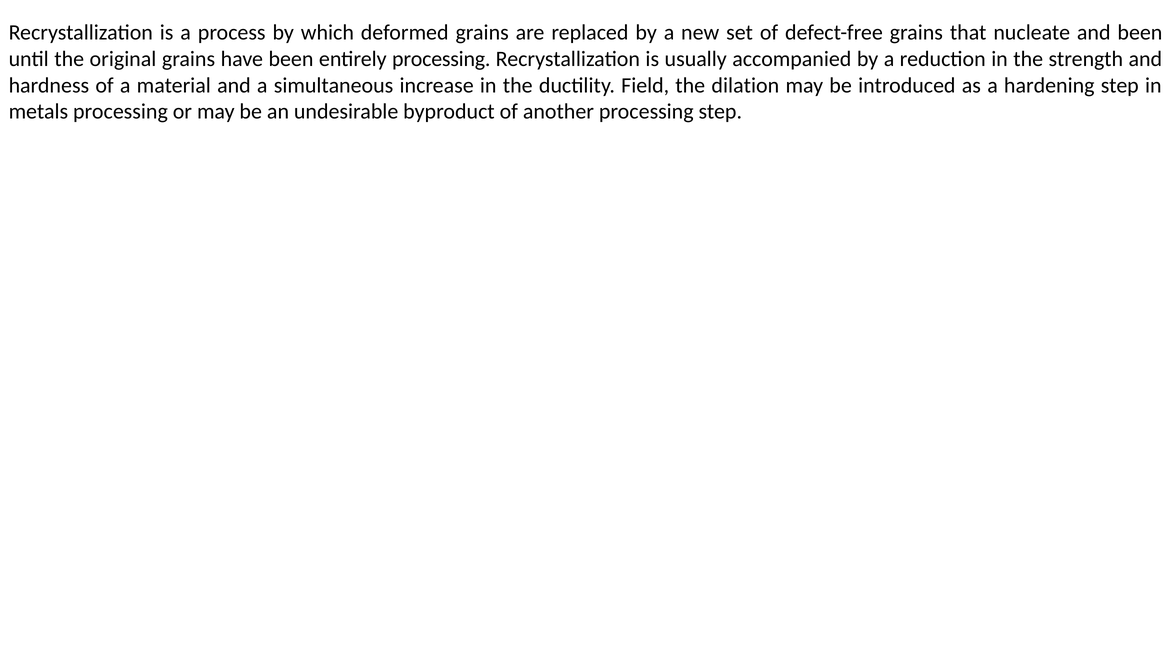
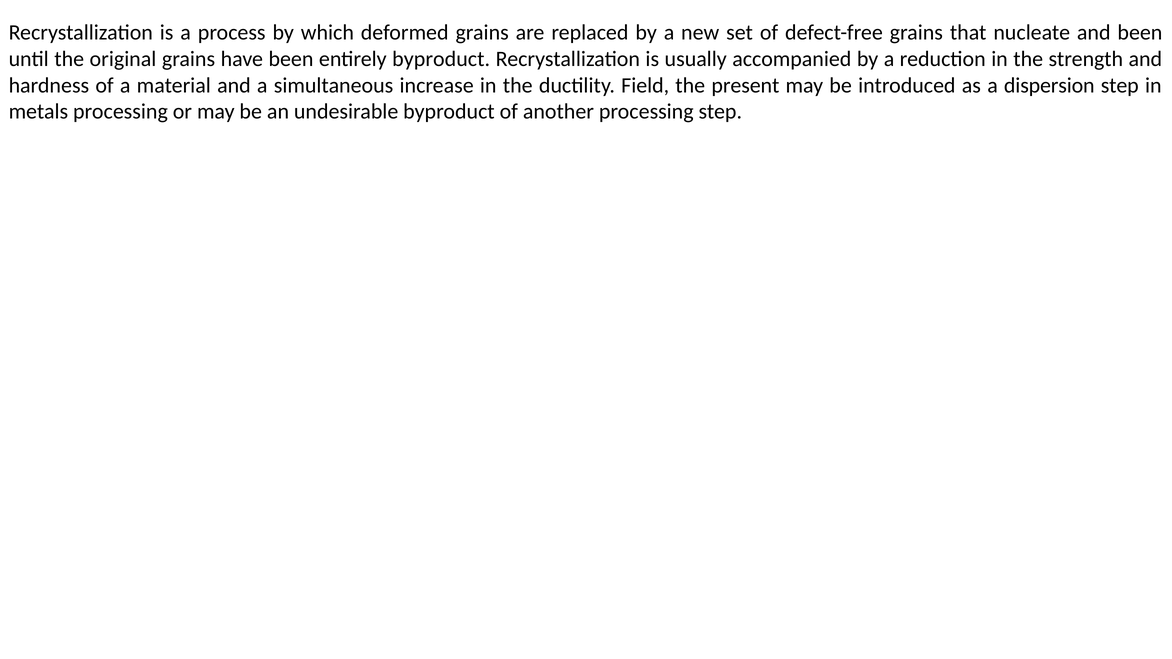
entirely processing: processing -> byproduct (441, 59)
dilation: dilation -> present (745, 85)
hardening: hardening -> dispersion (1049, 85)
